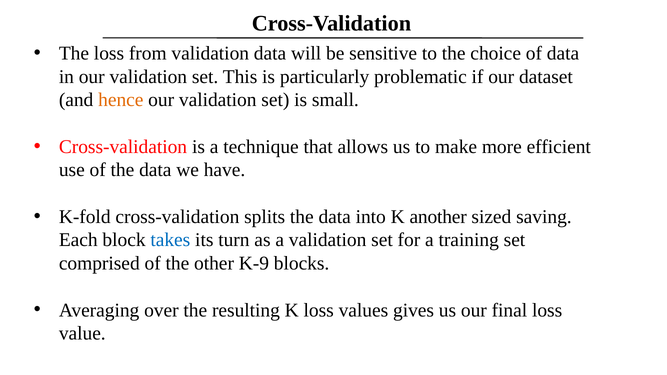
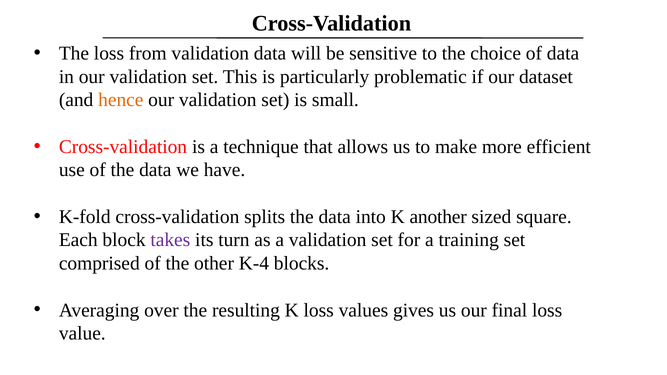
saving: saving -> square (544, 217)
takes colour: blue -> purple (170, 240)
K-9: K-9 -> K-4 (254, 264)
